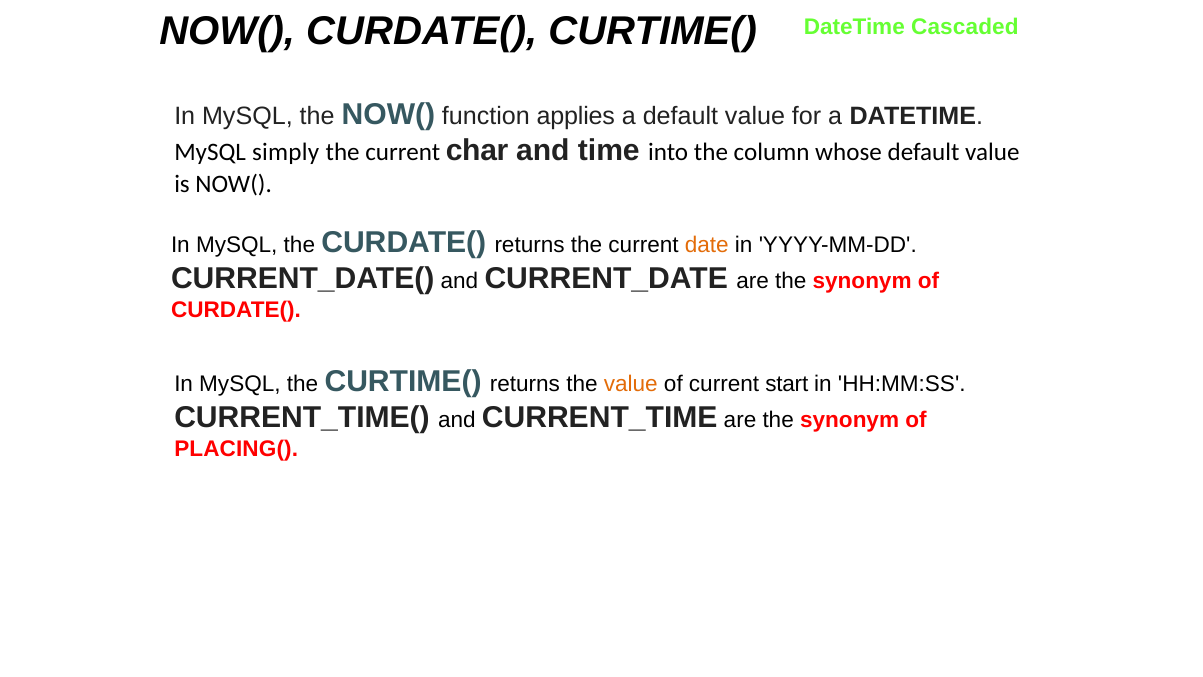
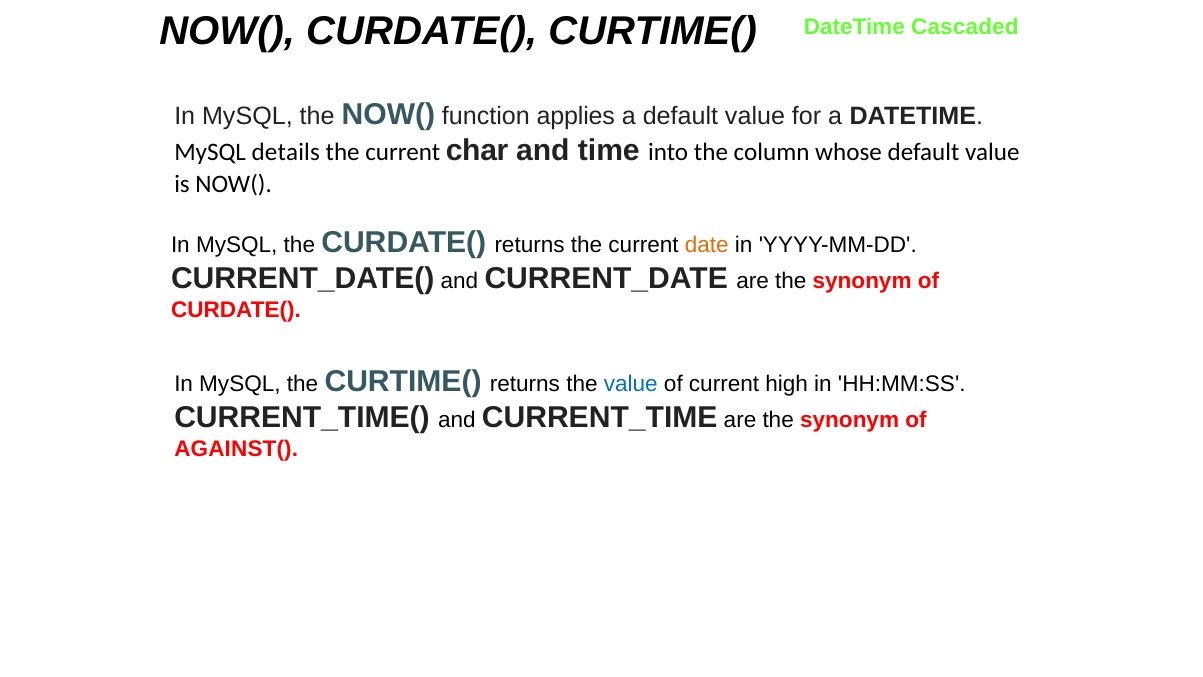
simply: simply -> details (286, 153)
value colour: orange -> blue (631, 384)
start: start -> high (787, 384)
PLACING(: PLACING( -> AGAINST( (236, 449)
